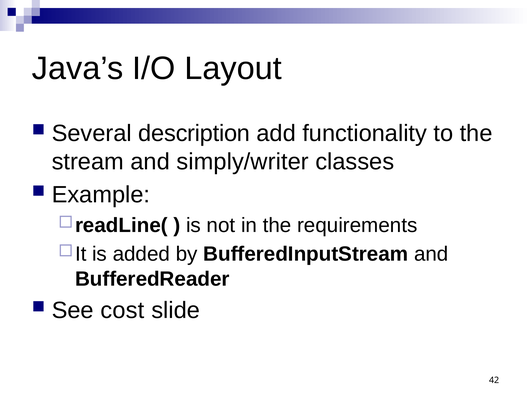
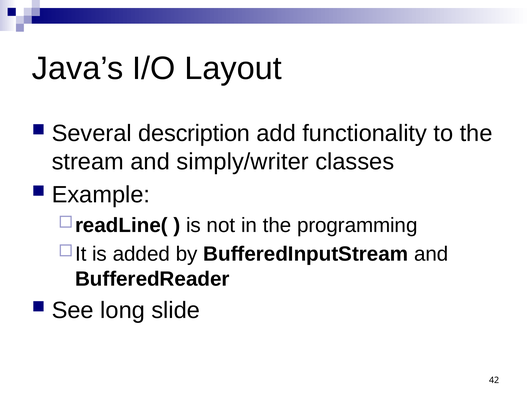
requirements: requirements -> programming (357, 225)
cost: cost -> long (123, 311)
